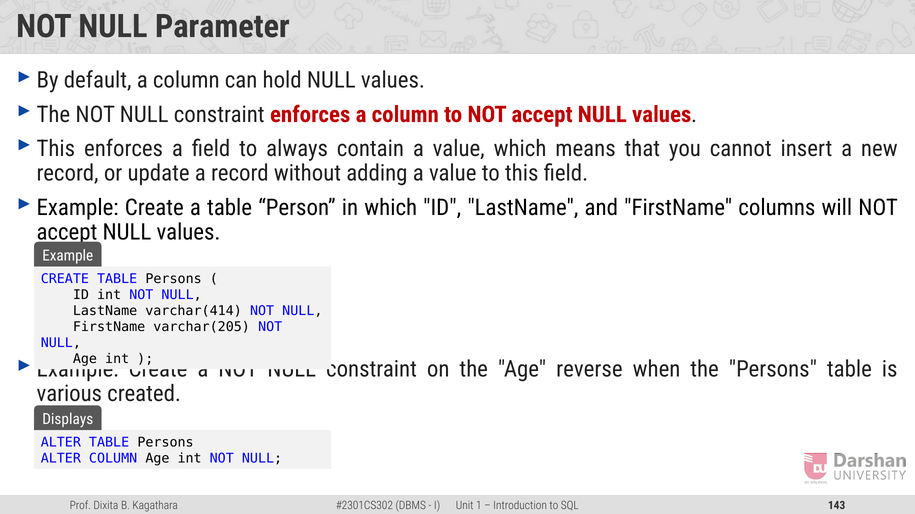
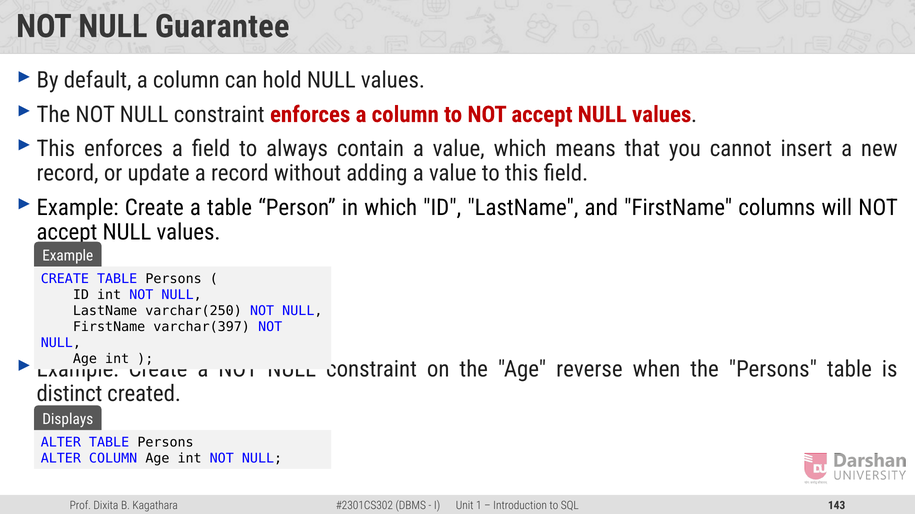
Parameter: Parameter -> Guarantee (222, 26)
varchar(414: varchar(414 -> varchar(250 (194, 311)
varchar(205: varchar(205 -> varchar(397 (202, 327)
various: various -> distinct (69, 394)
